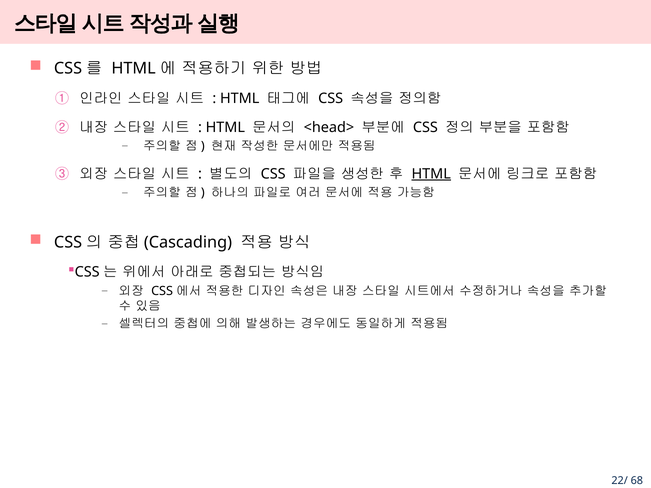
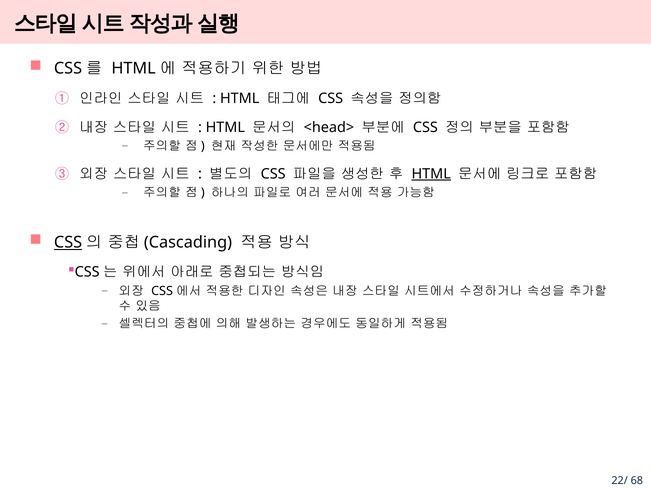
CSS underline: none -> present (68, 242)
